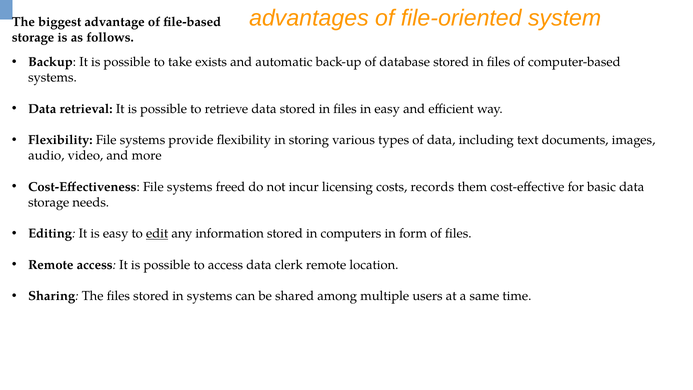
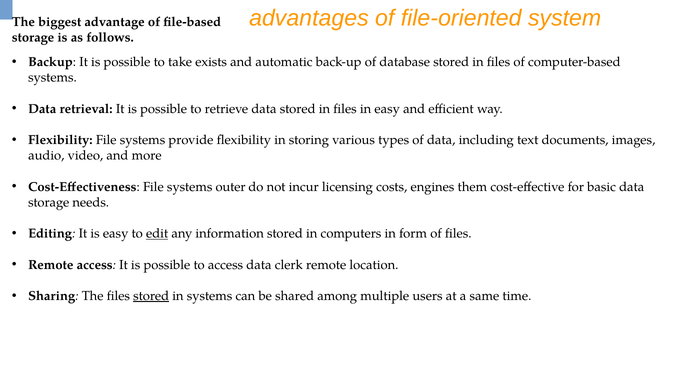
freed: freed -> outer (231, 187)
records: records -> engines (432, 187)
stored underline: none -> present (151, 296)
